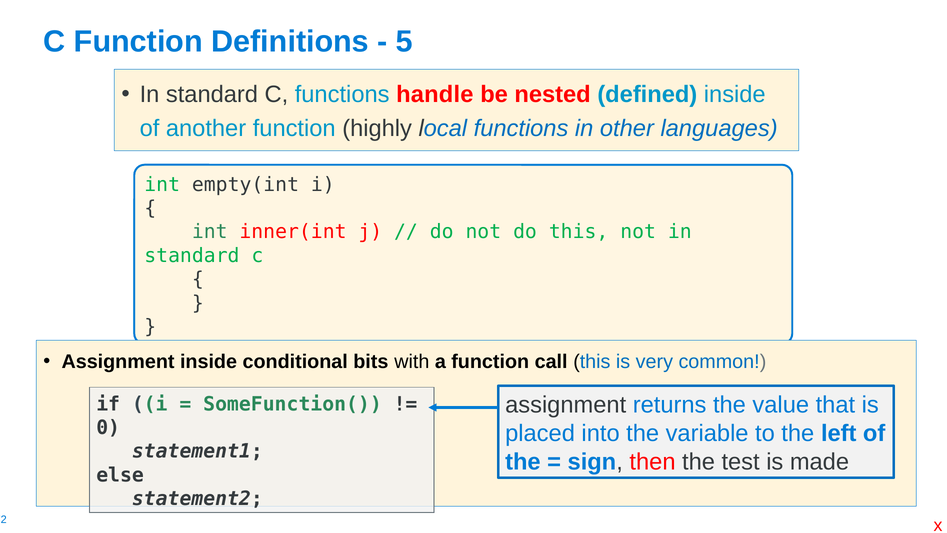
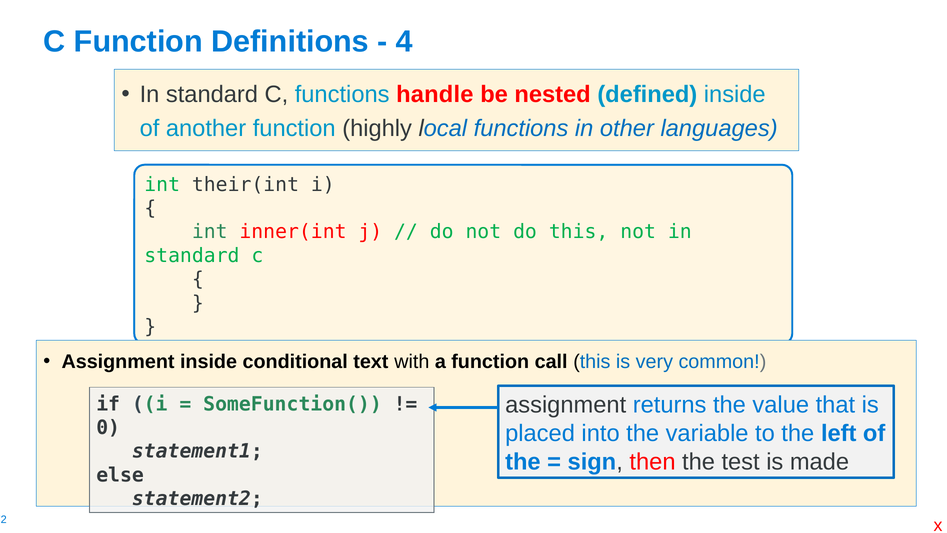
5: 5 -> 4 (404, 42)
empty(int: empty(int -> their(int (245, 184)
bits: bits -> text (371, 362)
